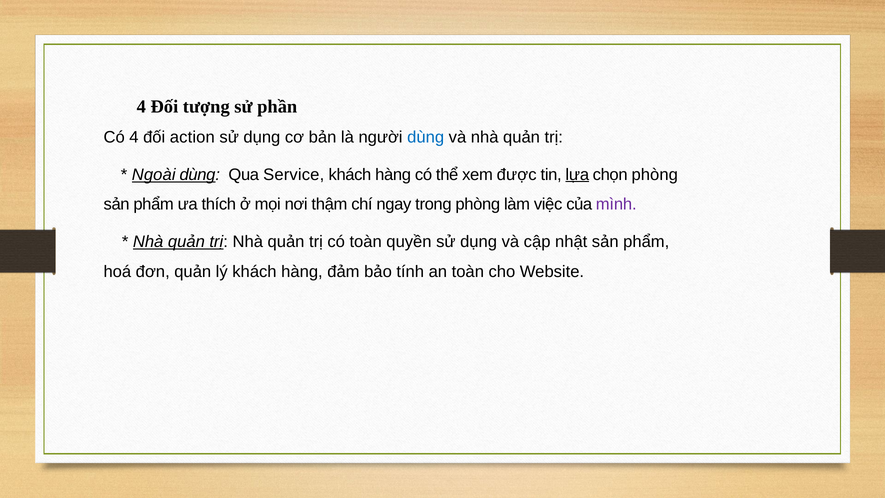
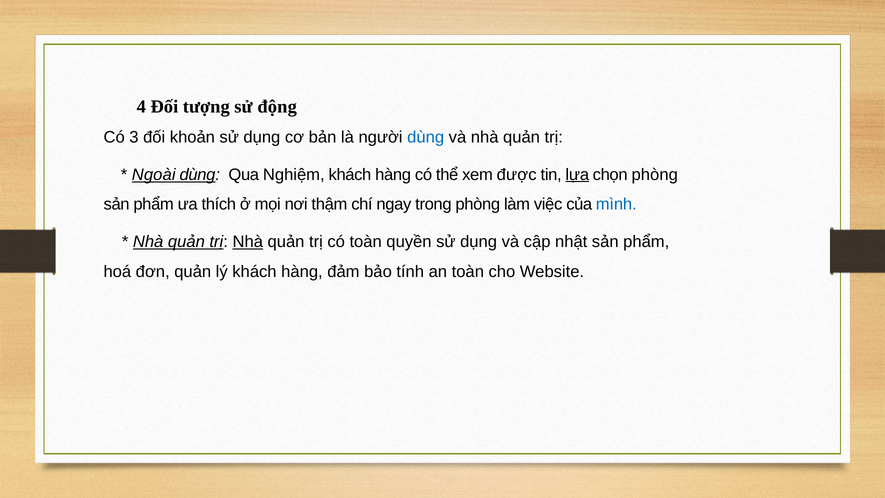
phần: phần -> động (277, 106)
Có 4: 4 -> 3 (134, 137)
action: action -> khoản (192, 137)
Service: Service -> Nghiệm (294, 174)
mình colour: purple -> blue (616, 204)
Nhà underline: none -> present (248, 242)
